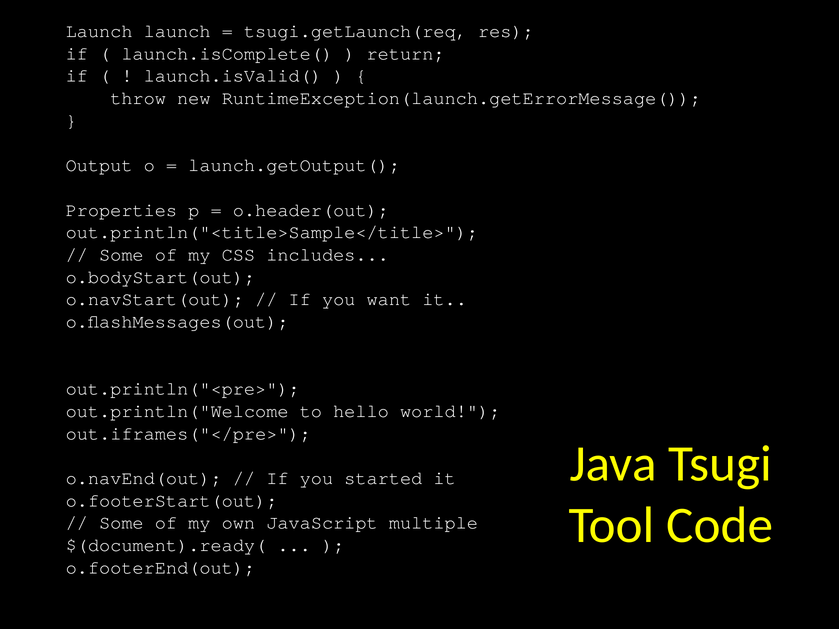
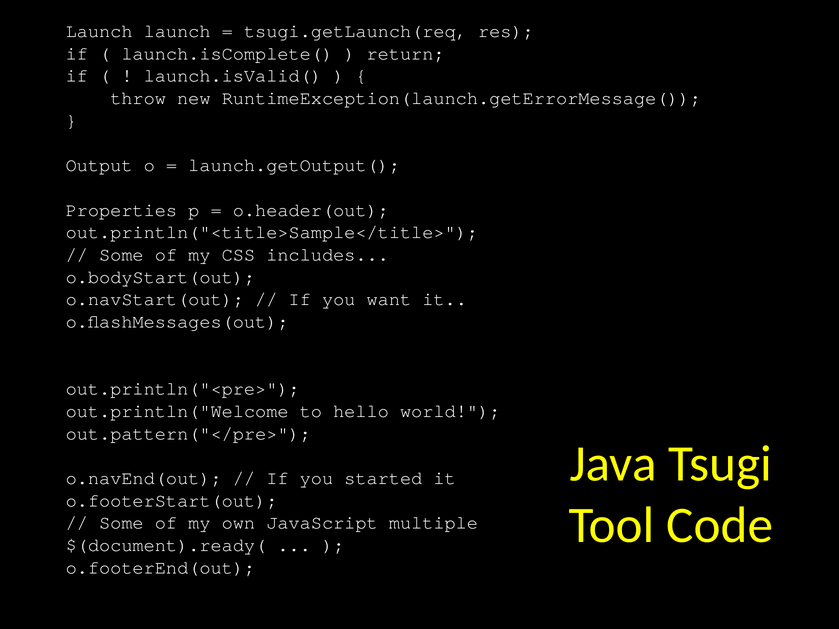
out.iframes("</pre>: out.iframes("</pre> -> out.pattern("</pre> (188, 434)
